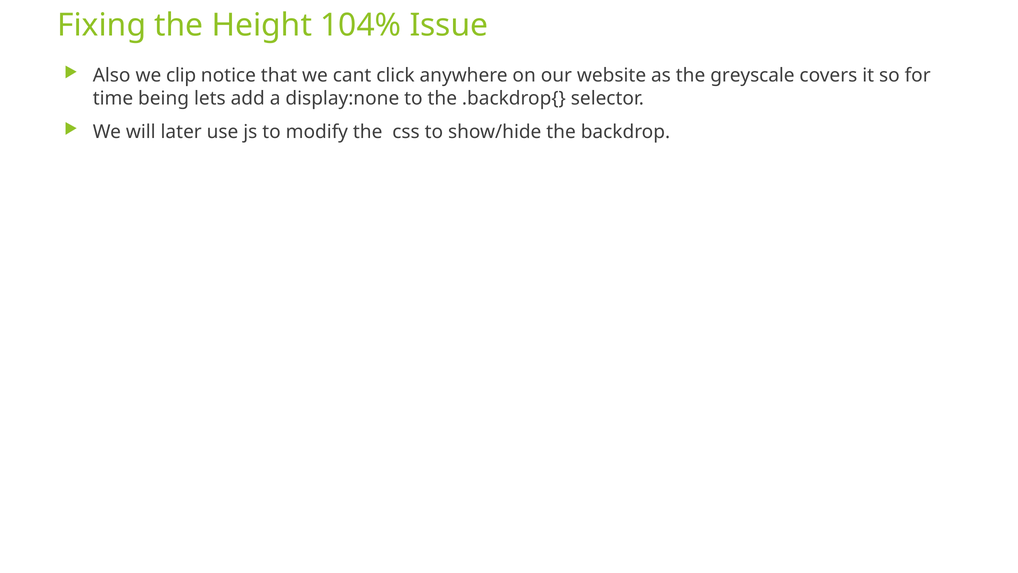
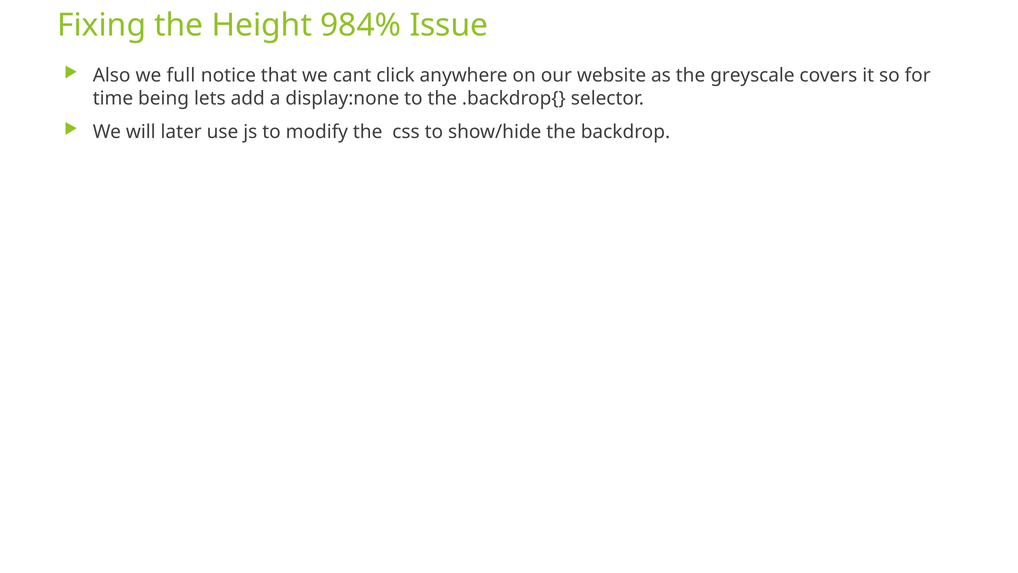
104%: 104% -> 984% (361, 25)
clip: clip -> full (181, 76)
